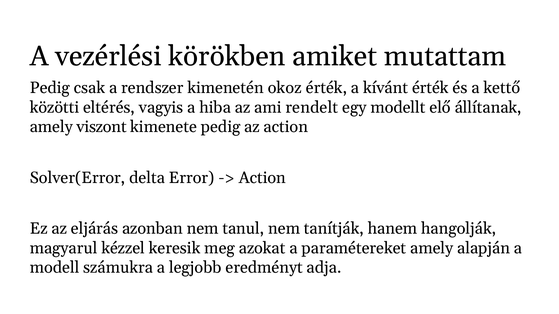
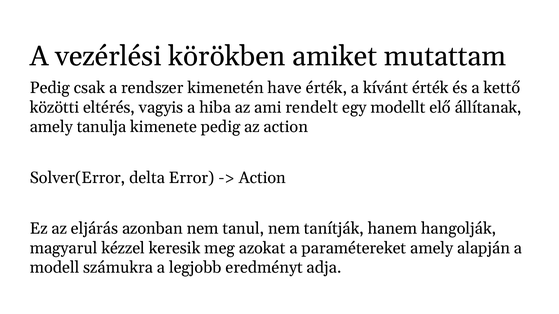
okoz: okoz -> have (285, 88)
viszont: viszont -> tanulja (102, 127)
